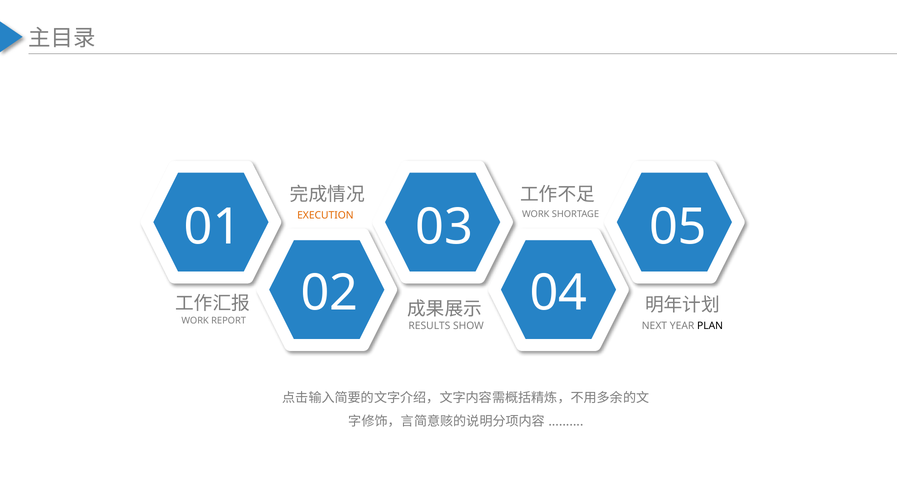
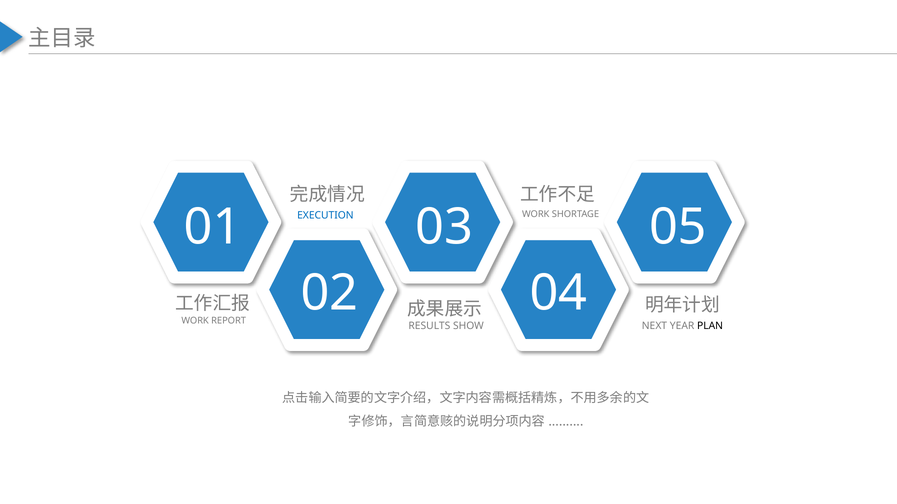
EXECUTION colour: orange -> blue (325, 216)
